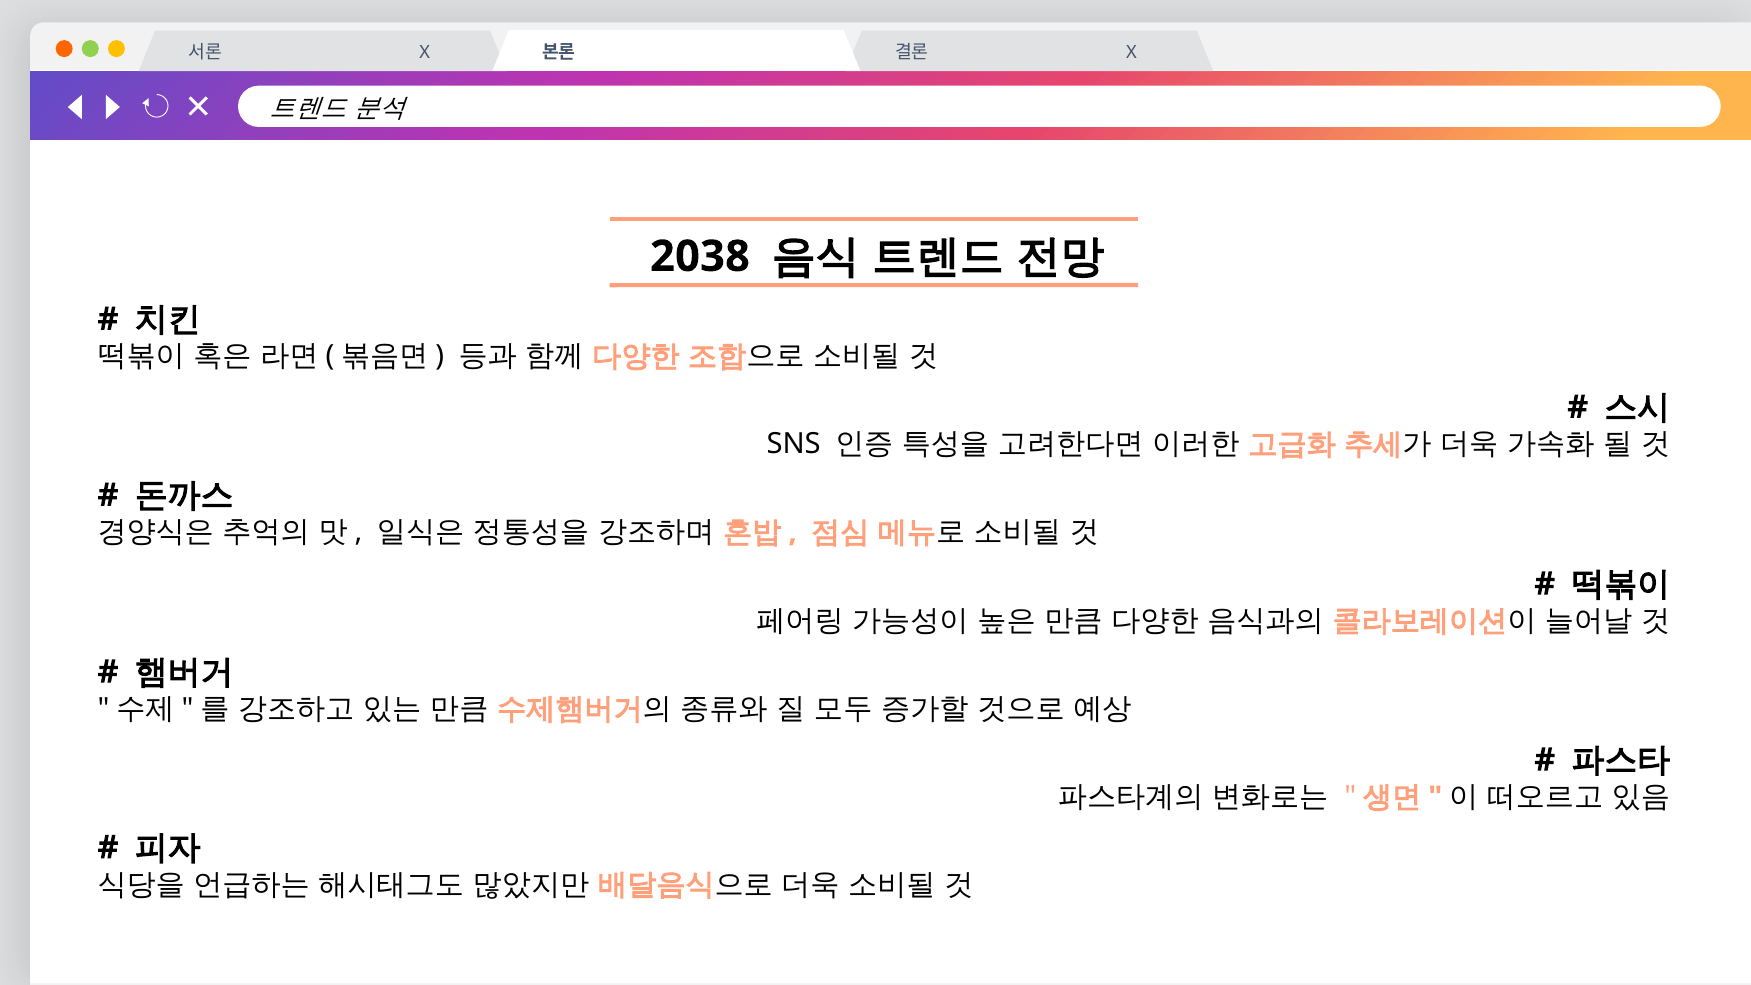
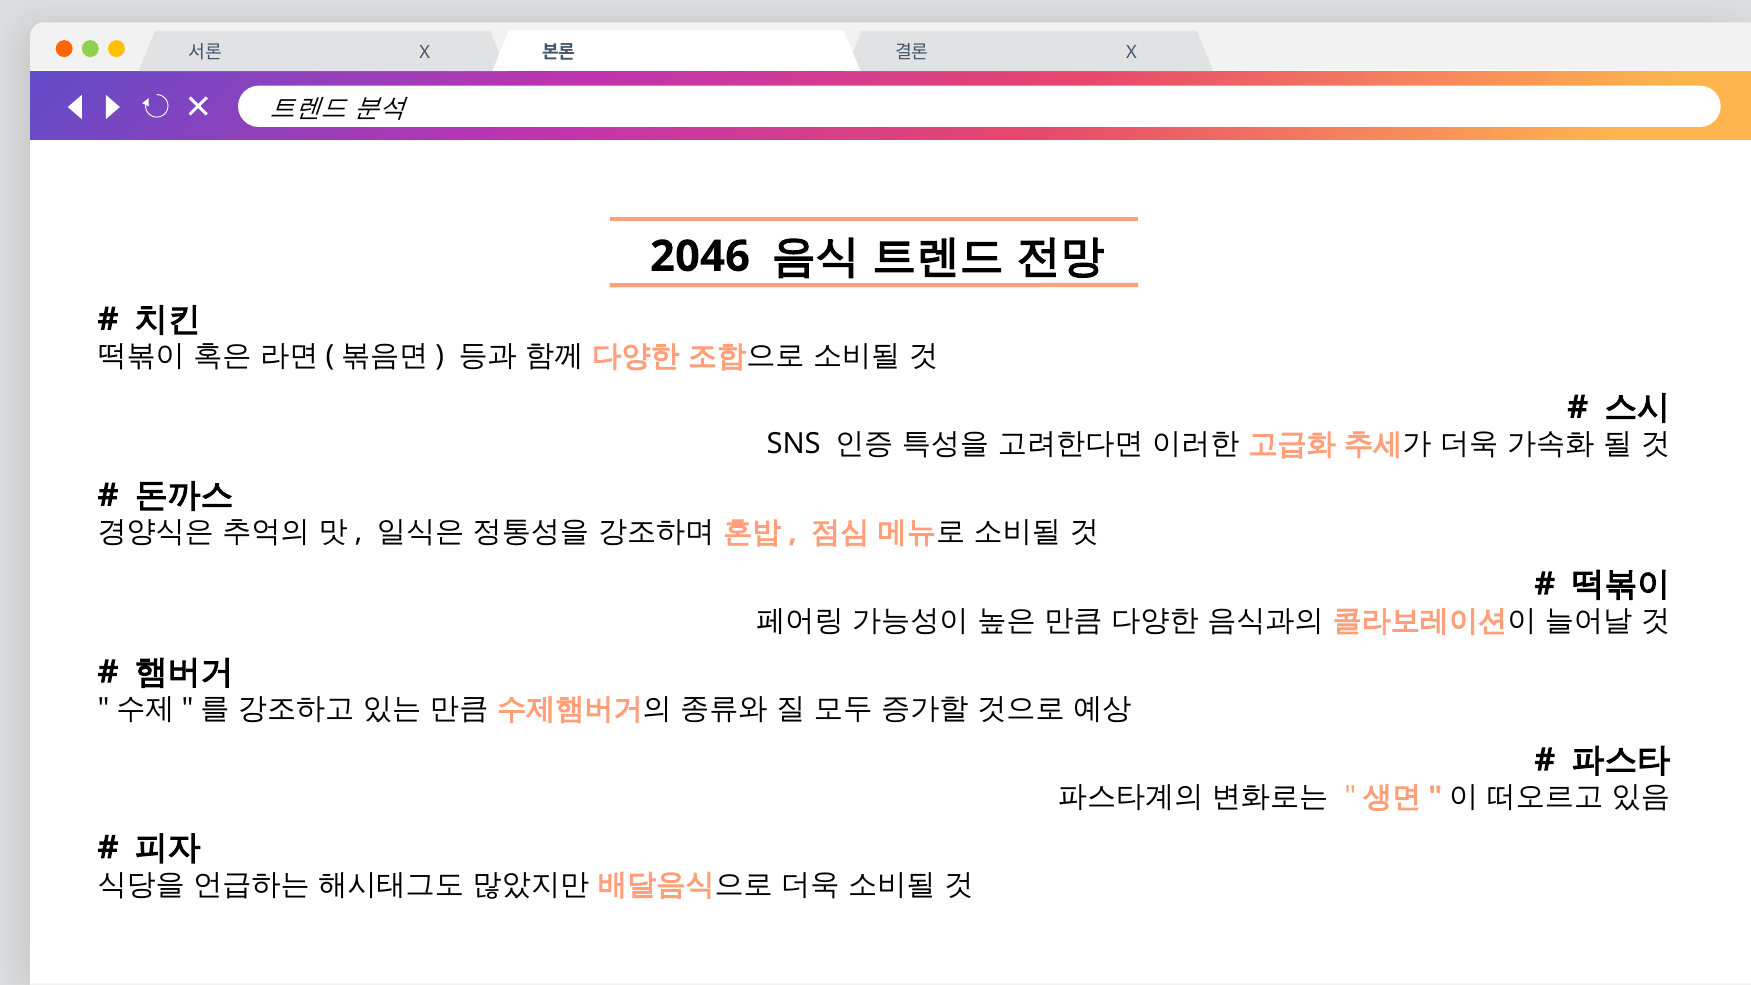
2038: 2038 -> 2046 (700, 257)
